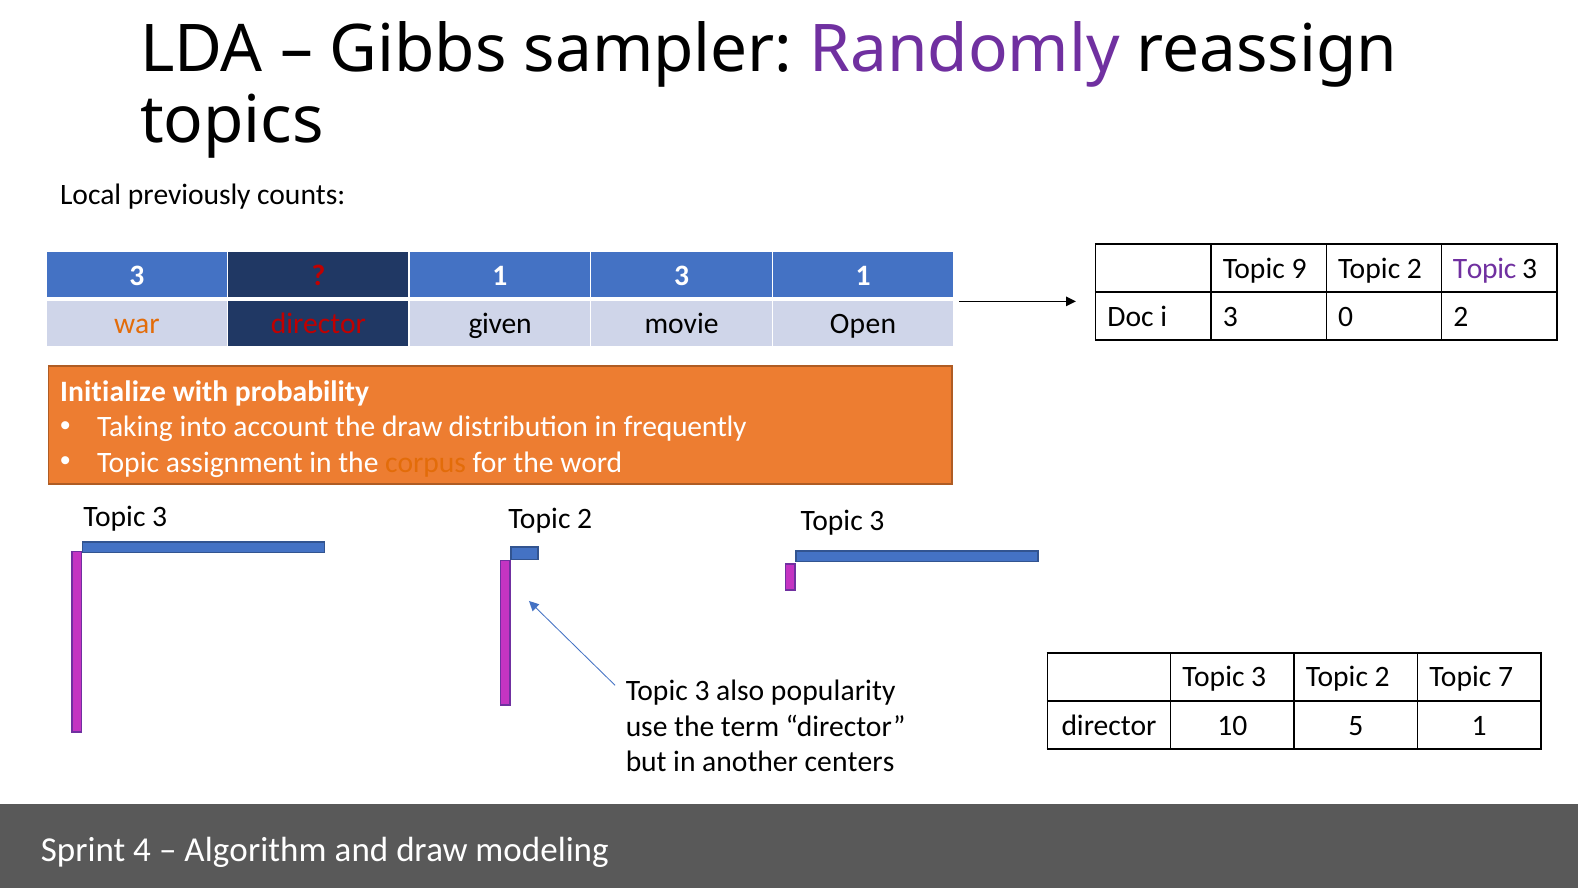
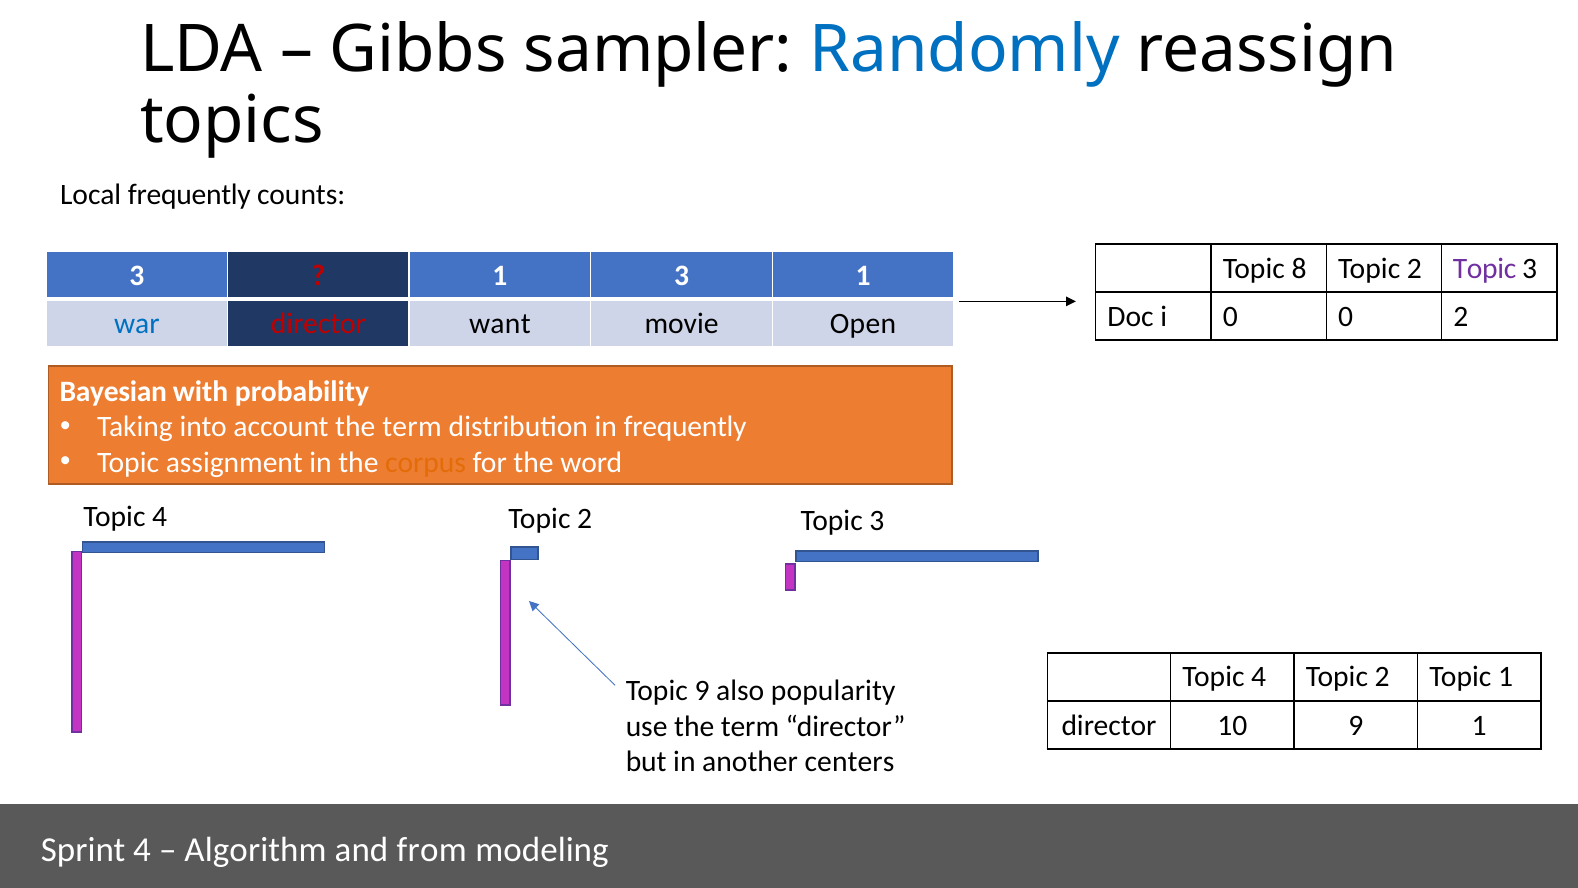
Randomly colour: purple -> blue (965, 50)
Local previously: previously -> frequently (189, 194)
9: 9 -> 8 (1299, 268)
i 3: 3 -> 0 (1230, 316)
war colour: orange -> blue (137, 323)
given: given -> want (500, 323)
Initialize: Initialize -> Bayesian (113, 391)
account the draw: draw -> term (412, 427)
3: 3 -> 4 (160, 517)
3: 3 -> 4 (1259, 677)
Topic 7: 7 -> 1 (1506, 677)
3: 3 -> 9 (702, 691)
10 5: 5 -> 9 (1356, 725)
and draw: draw -> from (432, 850)
